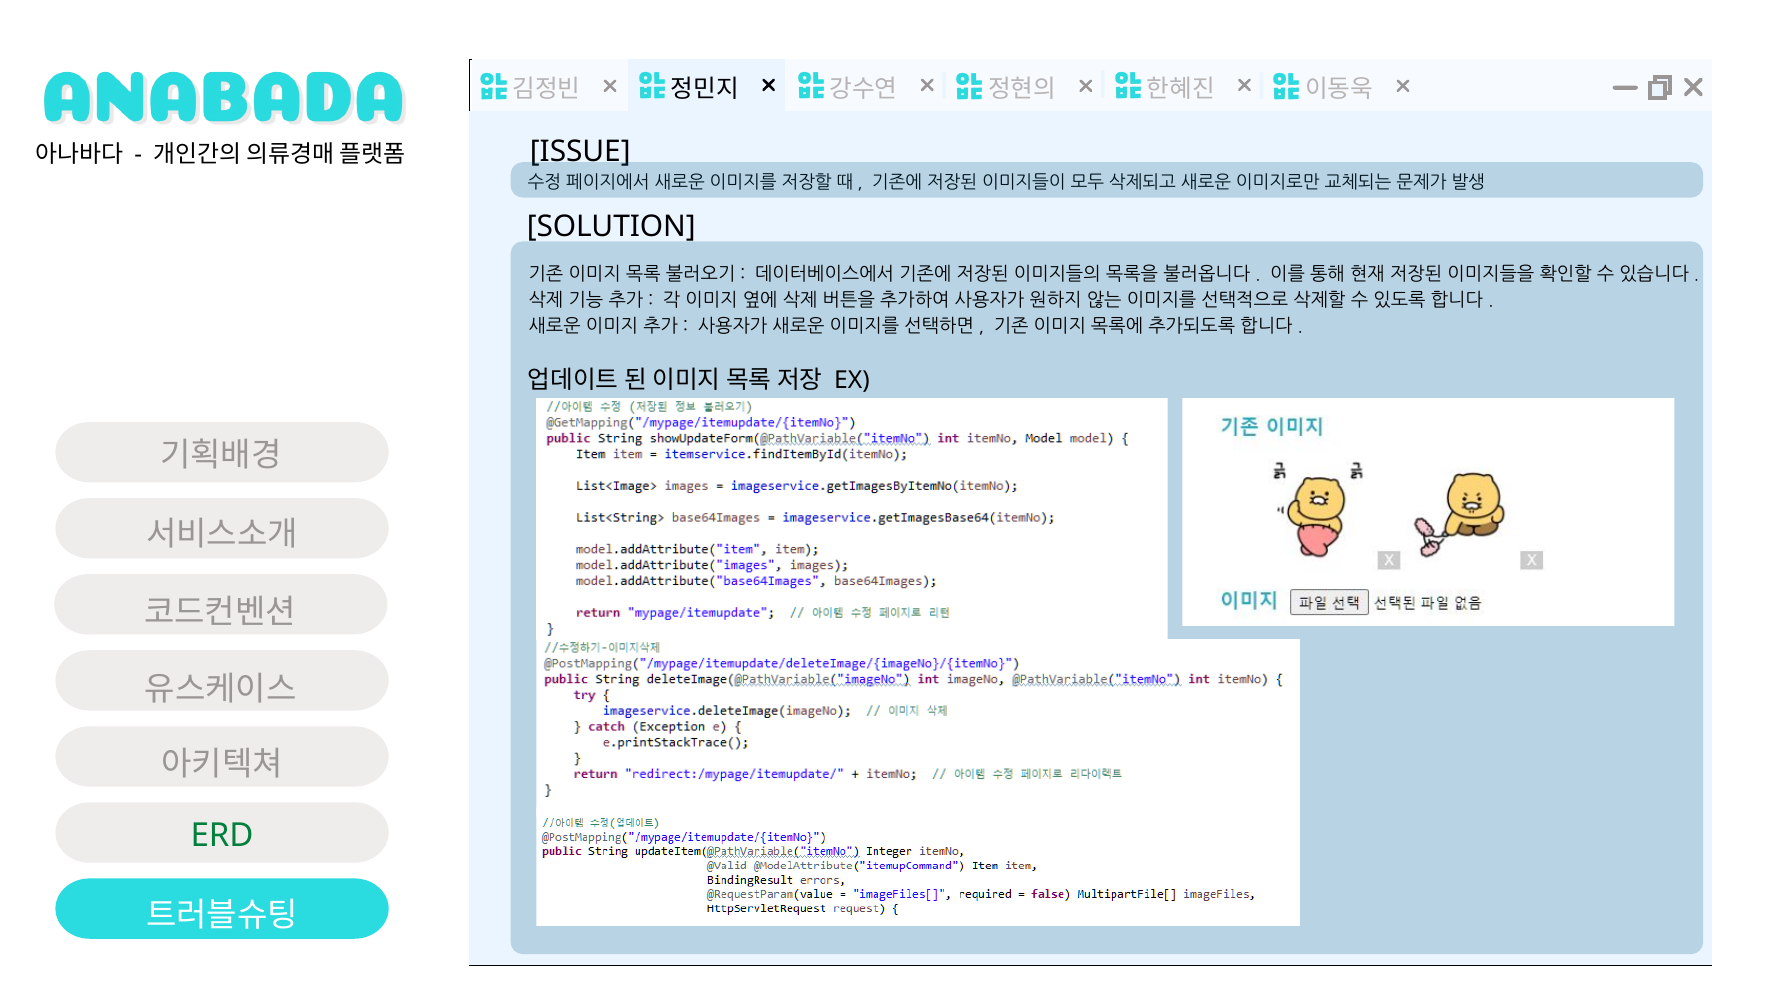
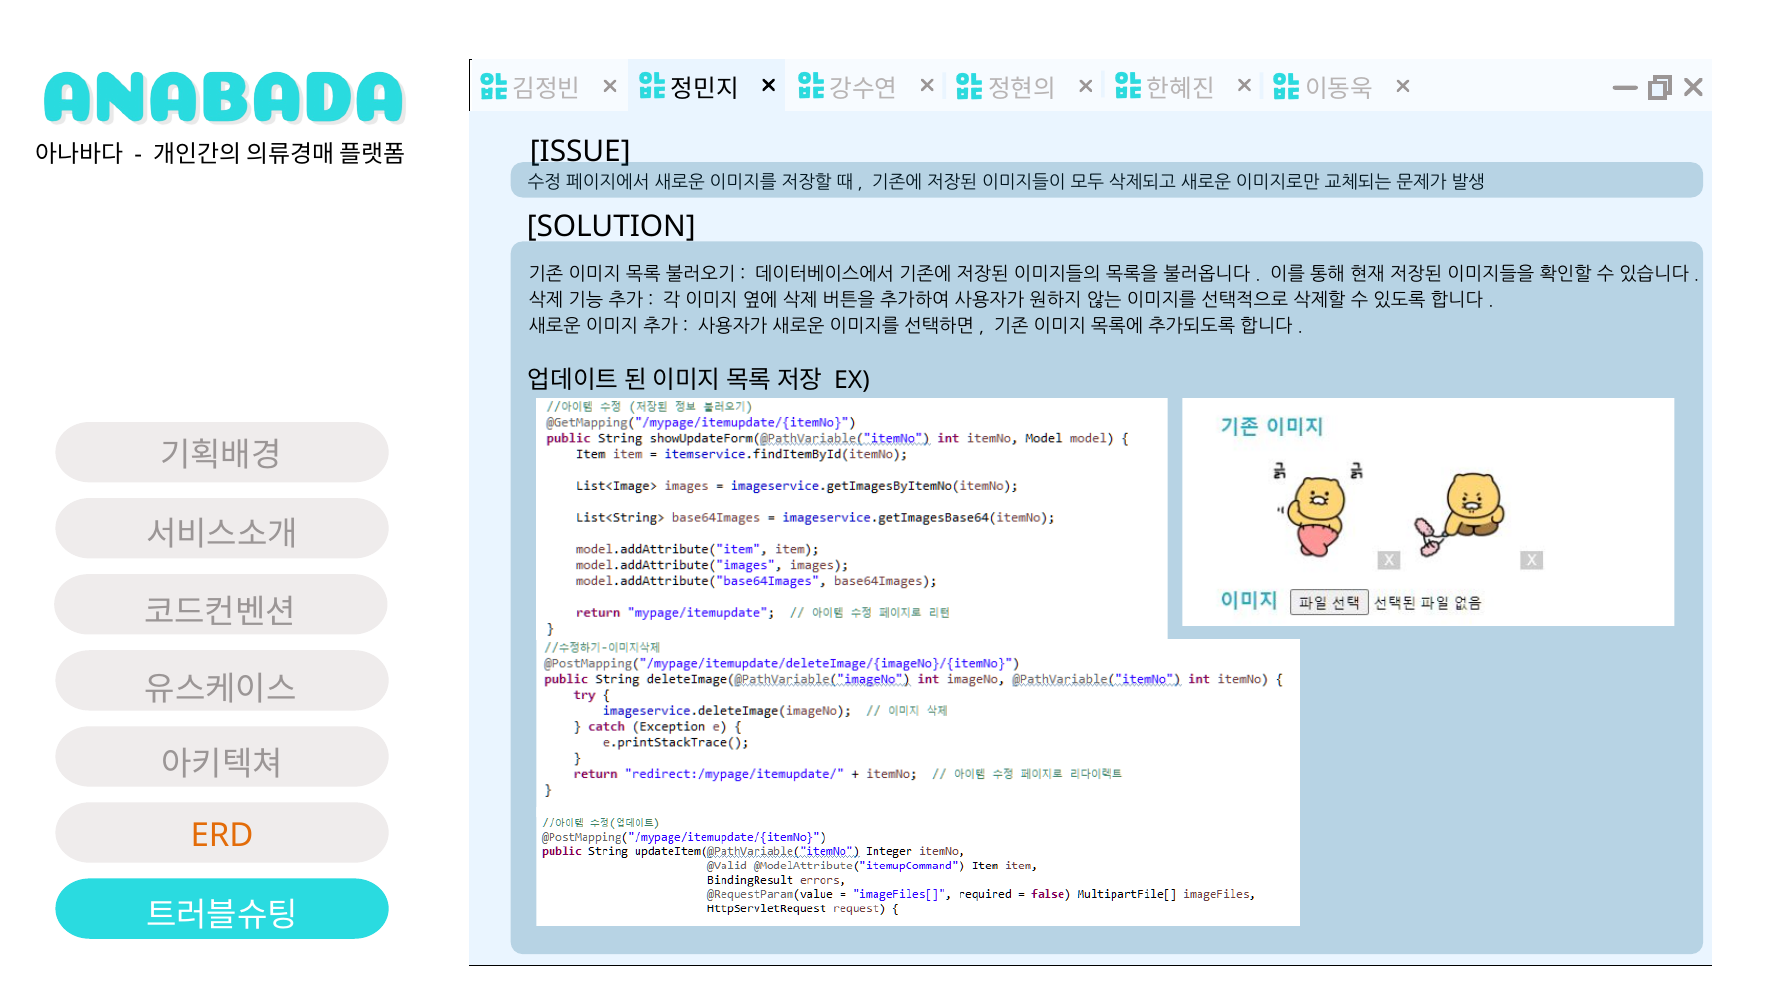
ERD colour: green -> orange (222, 835)
